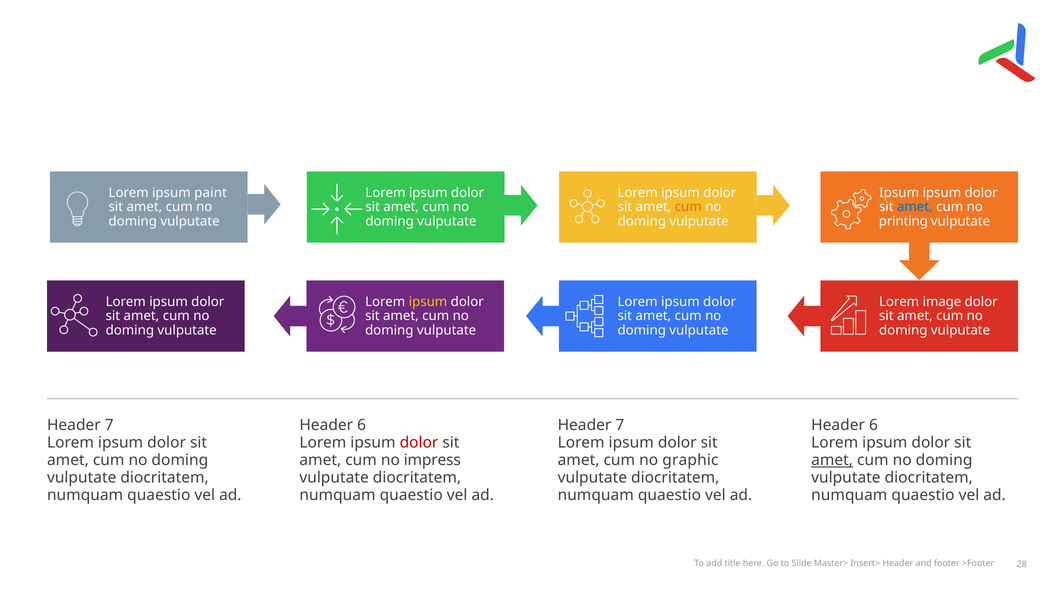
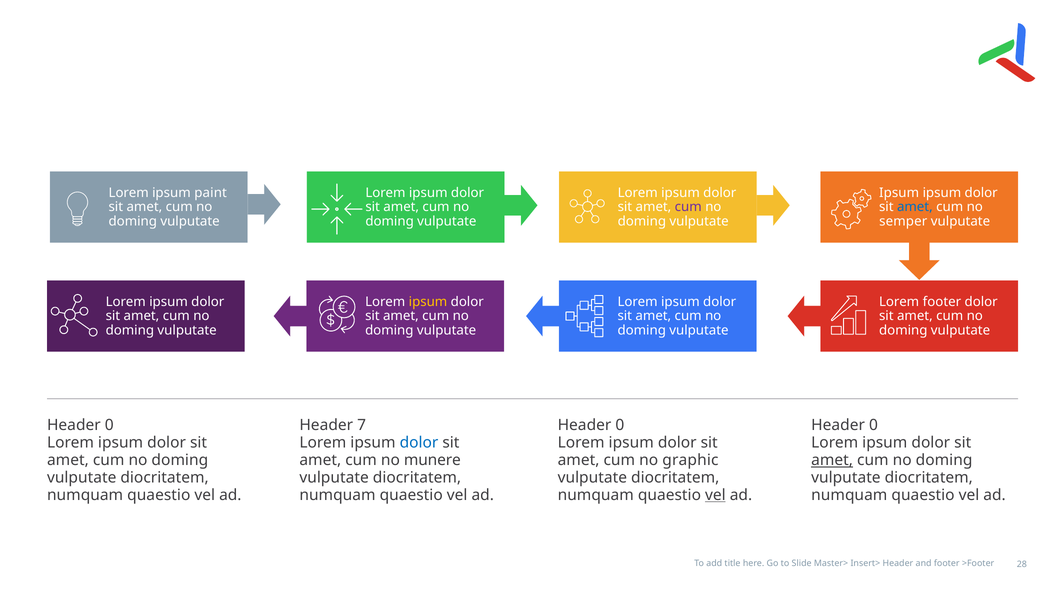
cum colour: orange -> purple (688, 207)
printing: printing -> semper (903, 221)
Lorem image: image -> footer (942, 302)
7: 7 -> 0 (109, 426)
6: 6 -> 7 (362, 426)
7: 7 -> 0 (620, 426)
6: 6 -> 0 (873, 426)
dolor colour: red -> blue (419, 443)
impress: impress -> munere (432, 461)
vel underline: none -> present (715, 496)
